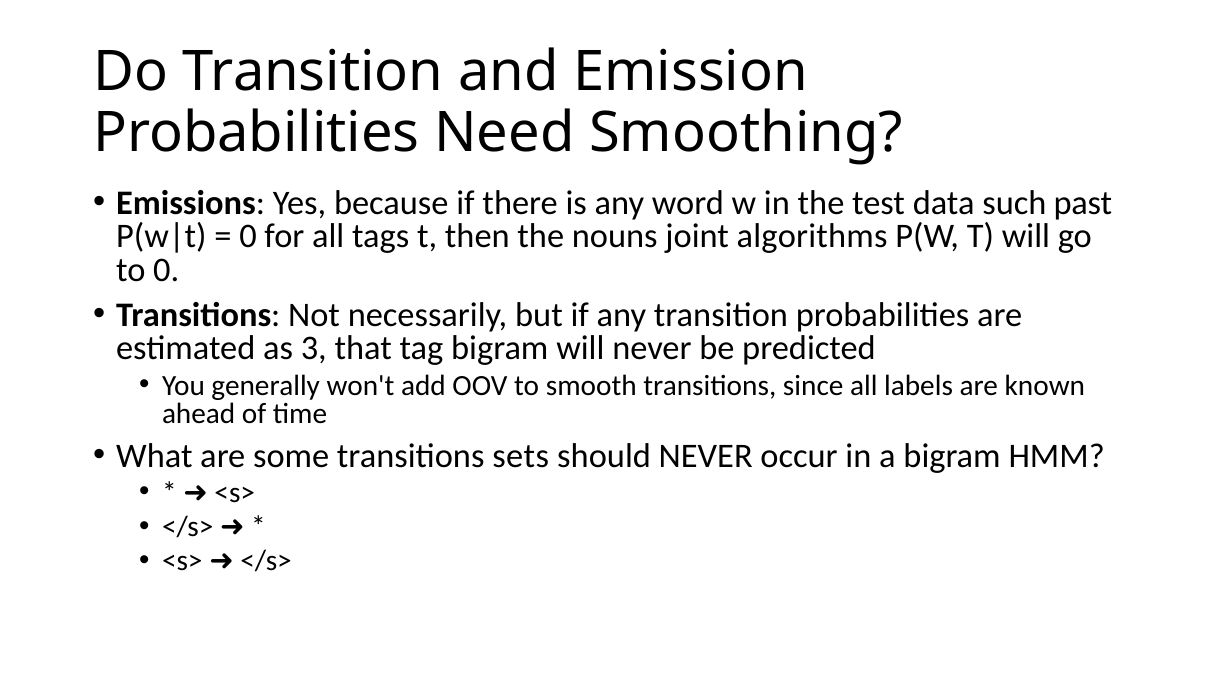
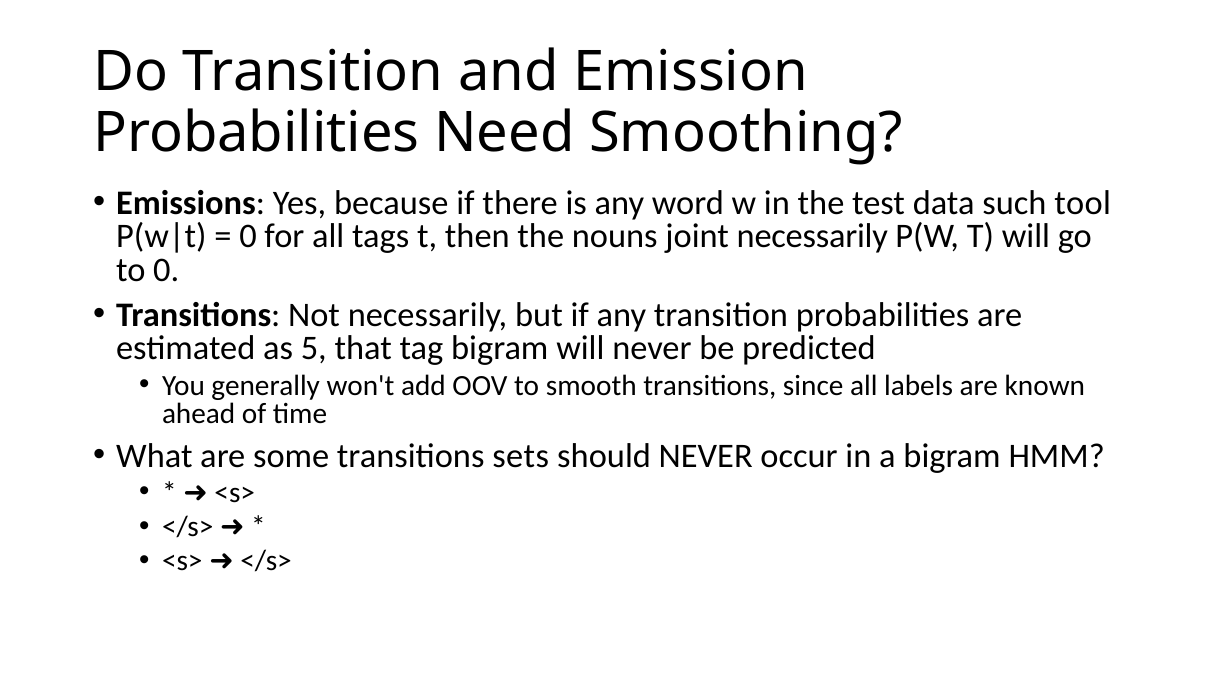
past: past -> tool (1083, 203)
joint algorithms: algorithms -> necessarily (812, 237)
3: 3 -> 5 (314, 348)
